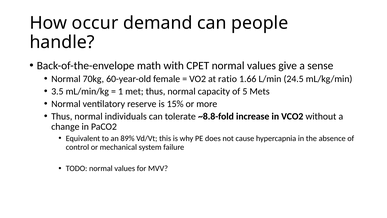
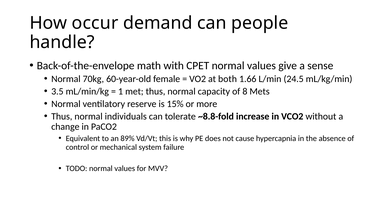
ratio: ratio -> both (228, 79)
5: 5 -> 8 (245, 91)
